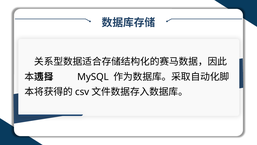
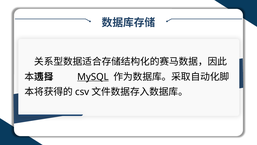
MySQL underline: none -> present (93, 77)
